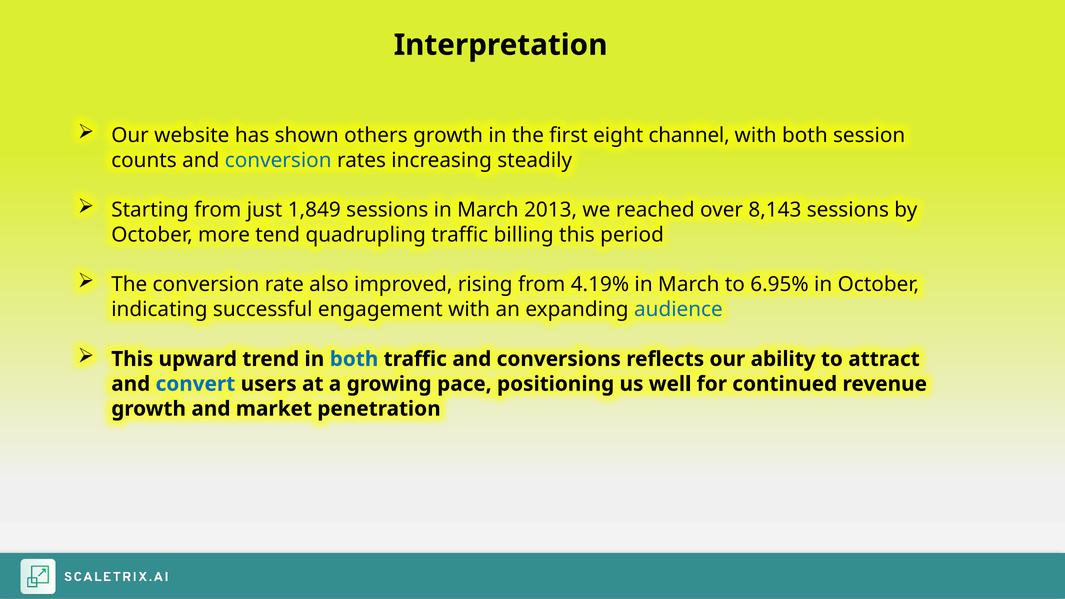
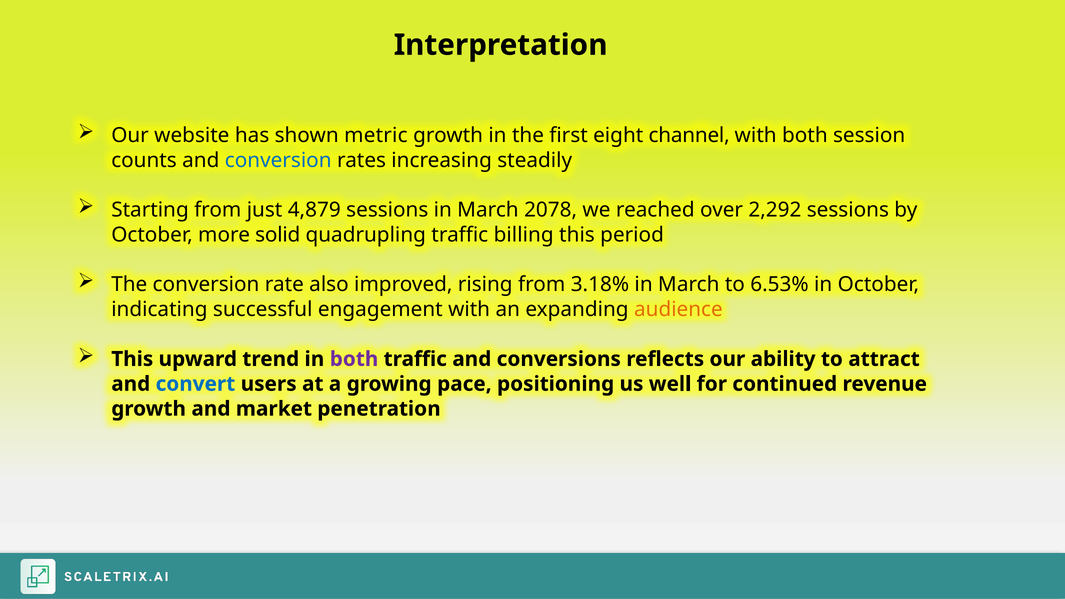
others: others -> metric (376, 135)
1,849: 1,849 -> 4,879 (314, 210)
2013: 2013 -> 2078 (551, 210)
8,143: 8,143 -> 2,292 (775, 210)
tend: tend -> solid (278, 235)
4.19%: 4.19% -> 3.18% (600, 285)
6.95%: 6.95% -> 6.53% (779, 285)
audience colour: blue -> orange (678, 309)
both colour: blue -> purple (354, 359)
